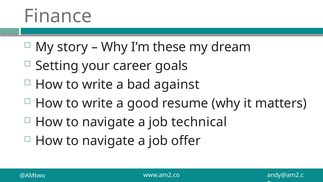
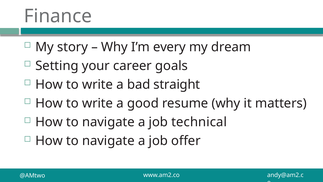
these: these -> every (169, 47)
against: against -> straight (177, 84)
